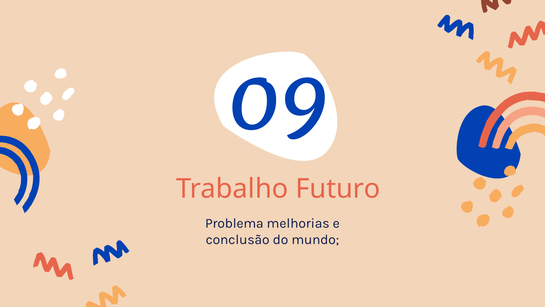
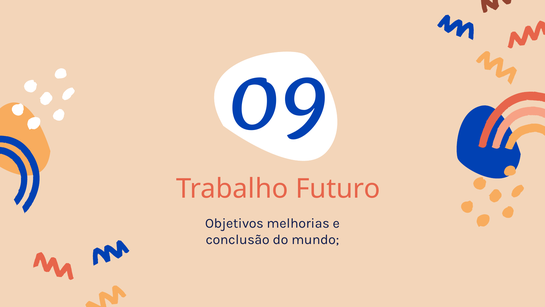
Problema: Problema -> Objetivos (234, 223)
